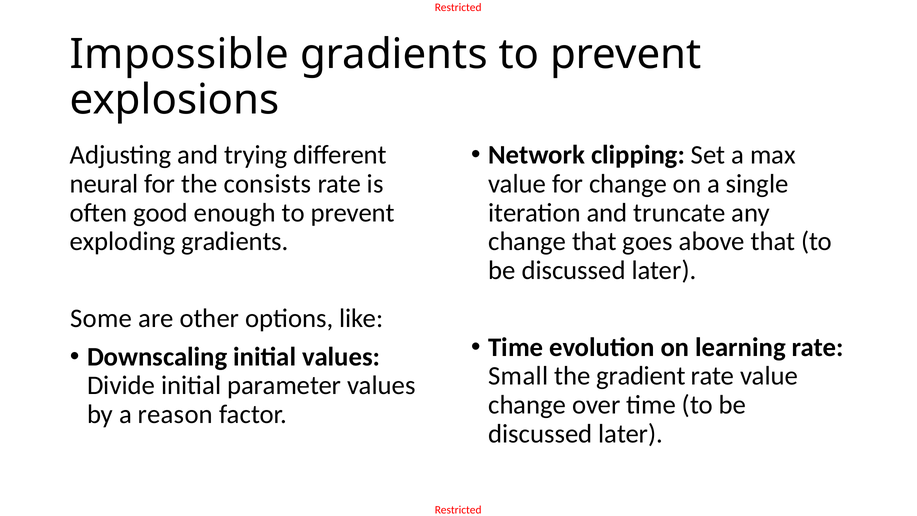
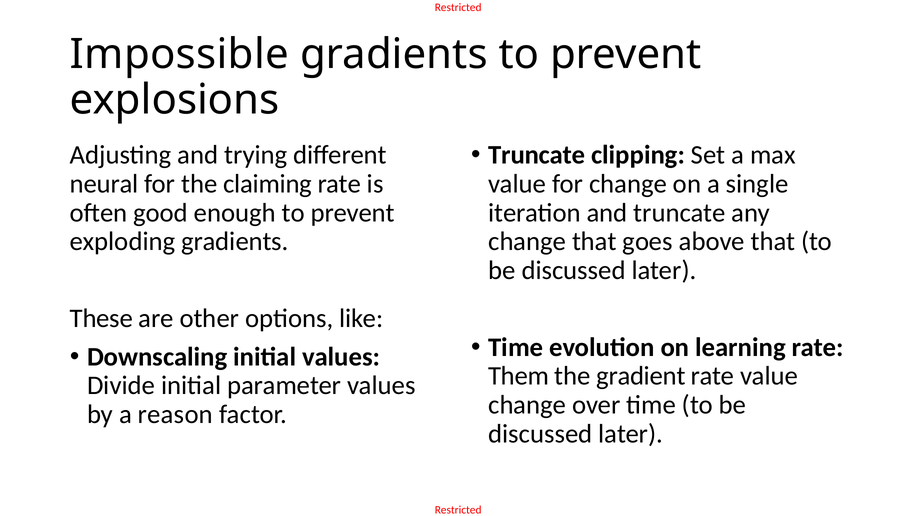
Network: Network -> Truncate (537, 155)
consists: consists -> claiming (268, 184)
Some: Some -> These (101, 318)
Small: Small -> Them (519, 376)
